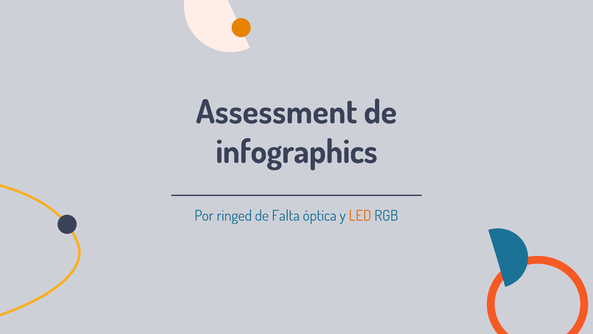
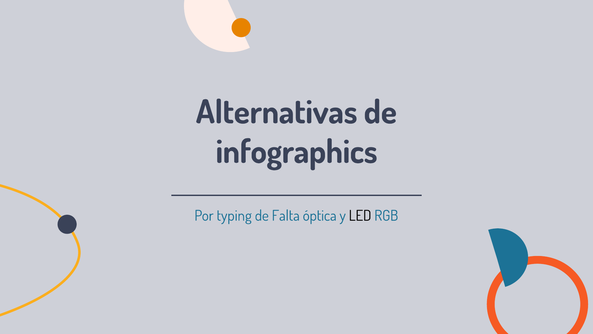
Assessment: Assessment -> Alternativas (277, 112)
ringed: ringed -> typing (234, 216)
LED colour: orange -> black (360, 216)
